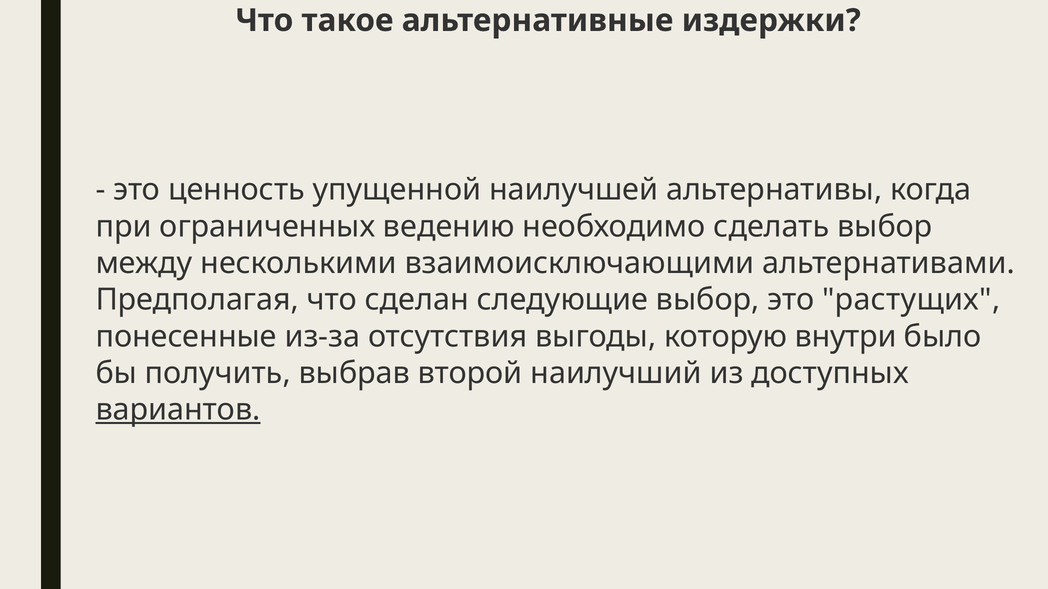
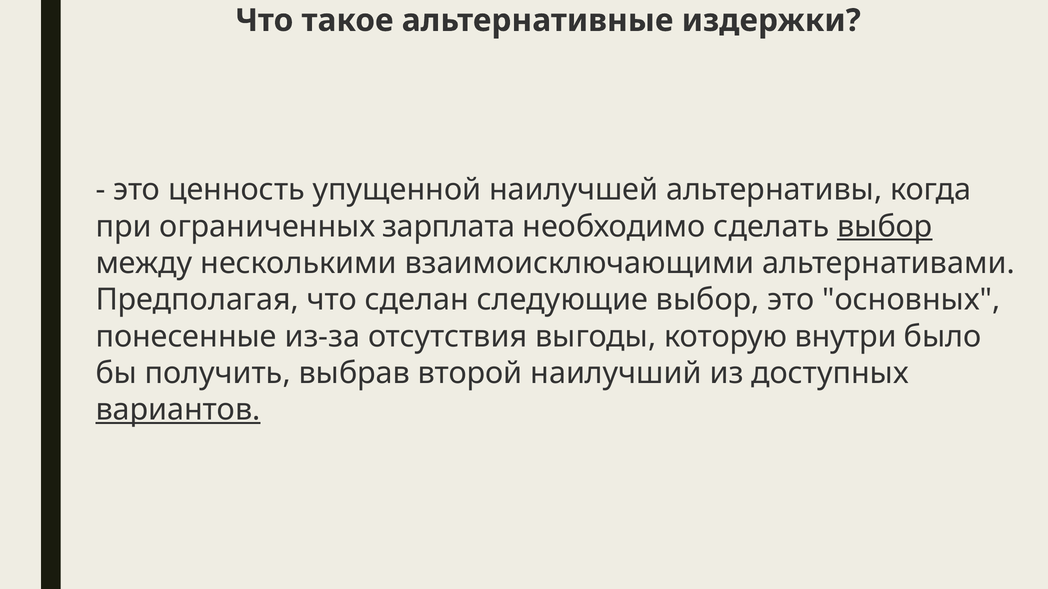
ведению: ведению -> зарплата (449, 227)
выбор underline: none -> present (885, 227)
растущих: растущих -> основных (911, 300)
